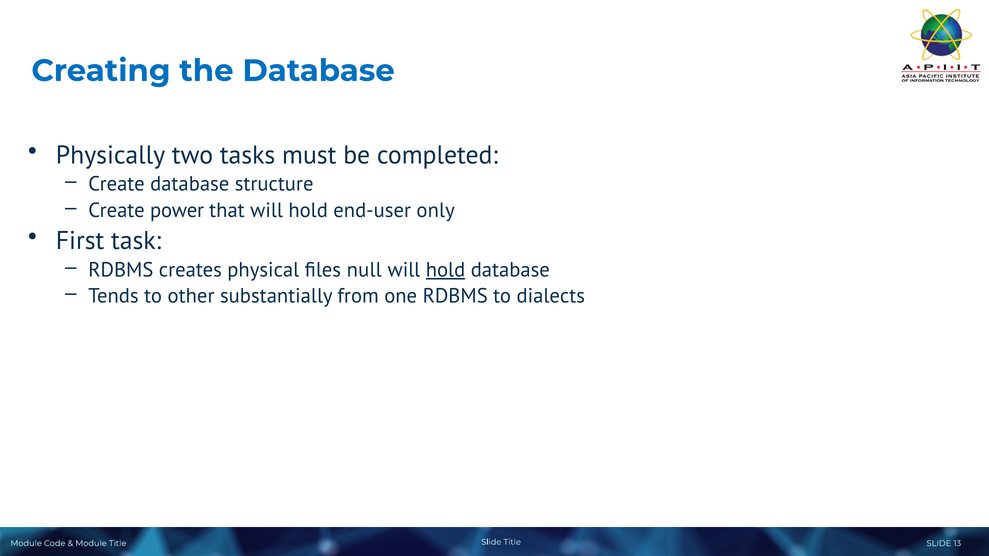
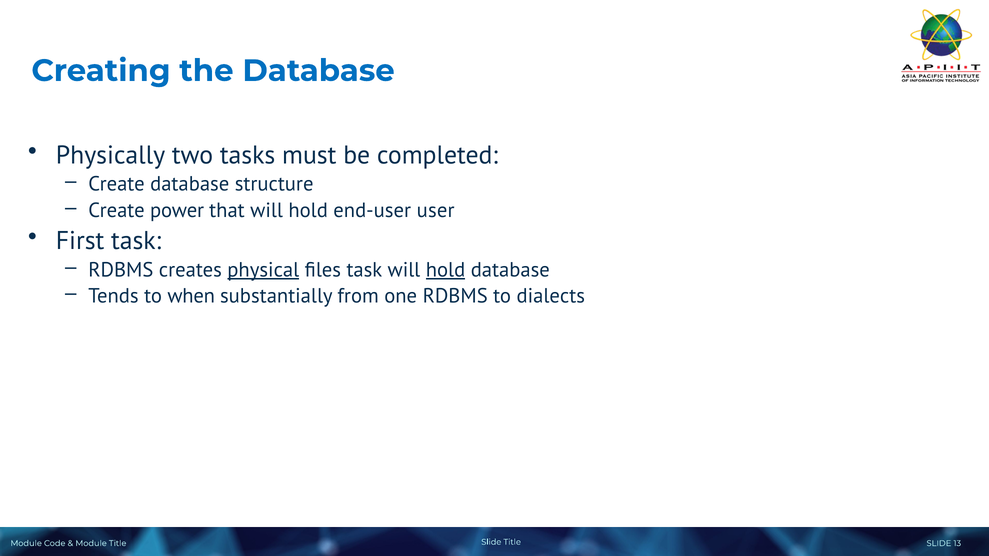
only: only -> user (436, 211)
physical underline: none -> present (263, 270)
files null: null -> task (364, 270)
other: other -> when (191, 296)
